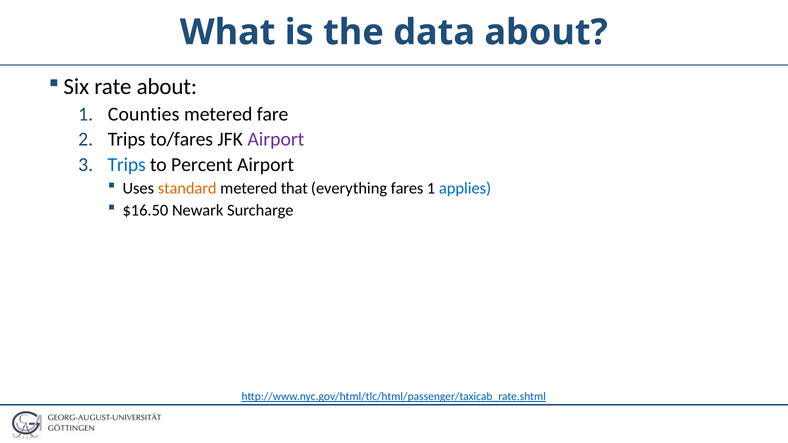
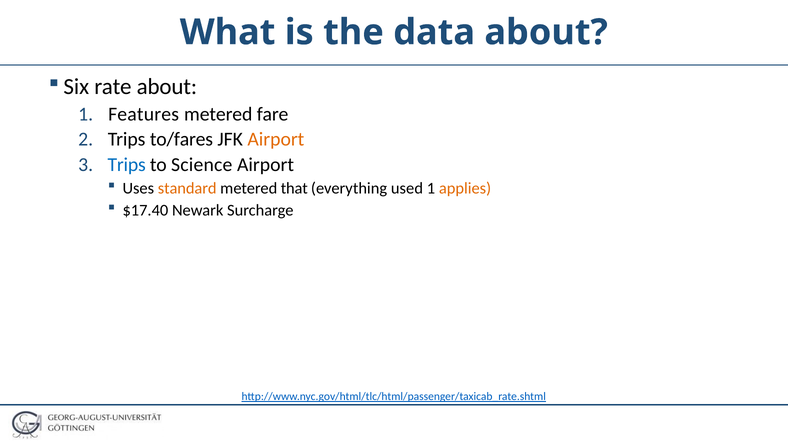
Counties: Counties -> Features (144, 114)
Airport colour: purple -> orange (276, 139)
Percent: Percent -> Science (202, 165)
fares: fares -> used (407, 188)
applies colour: blue -> orange (465, 188)
$16.50: $16.50 -> $17.40 (145, 210)
